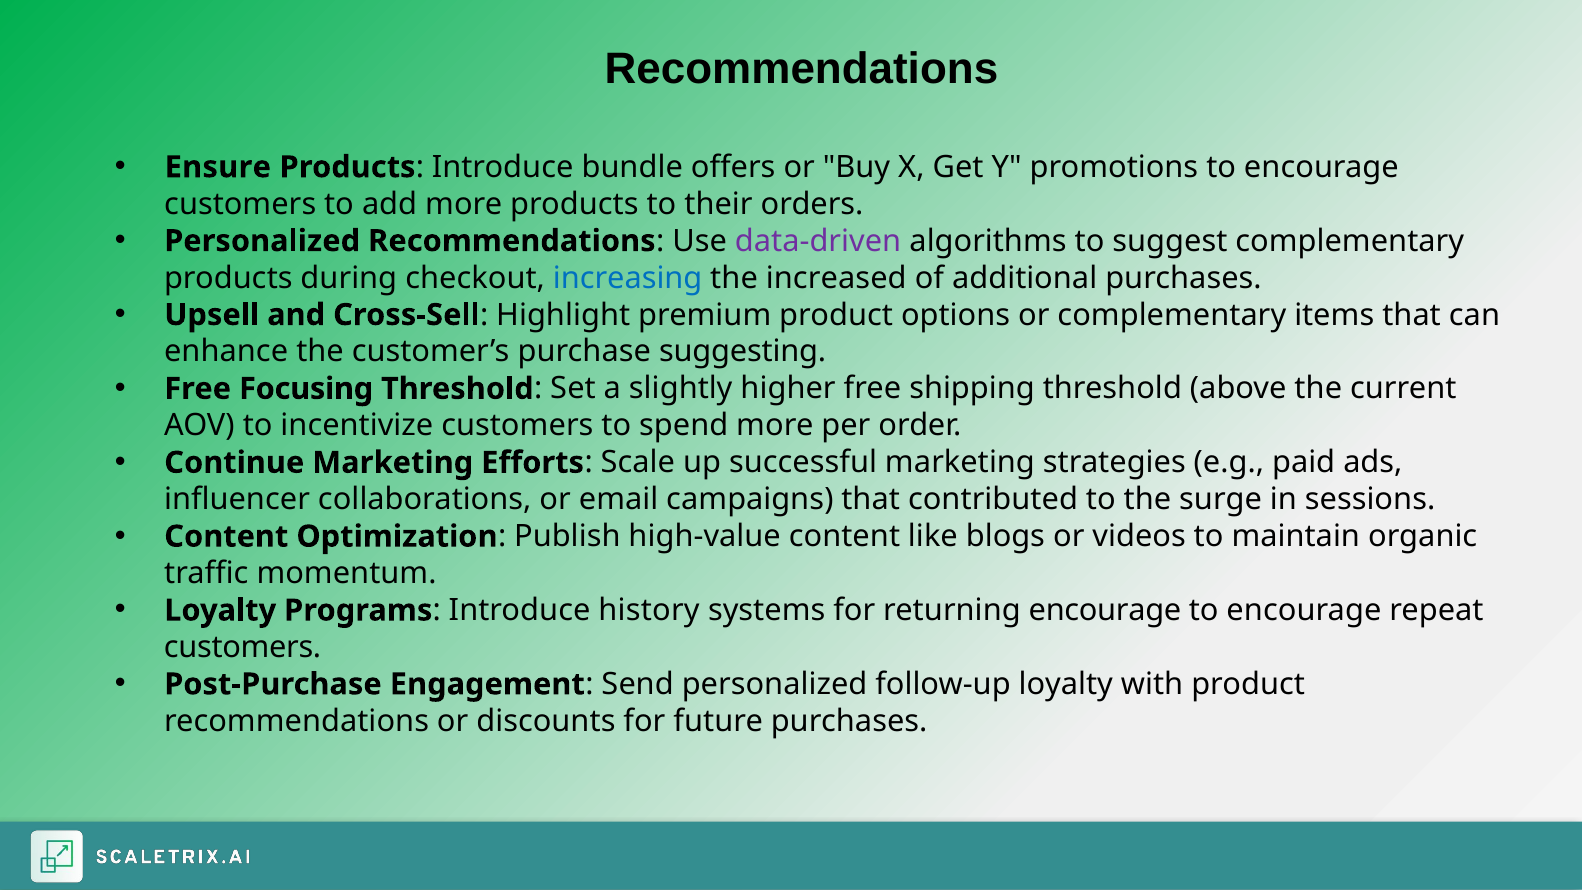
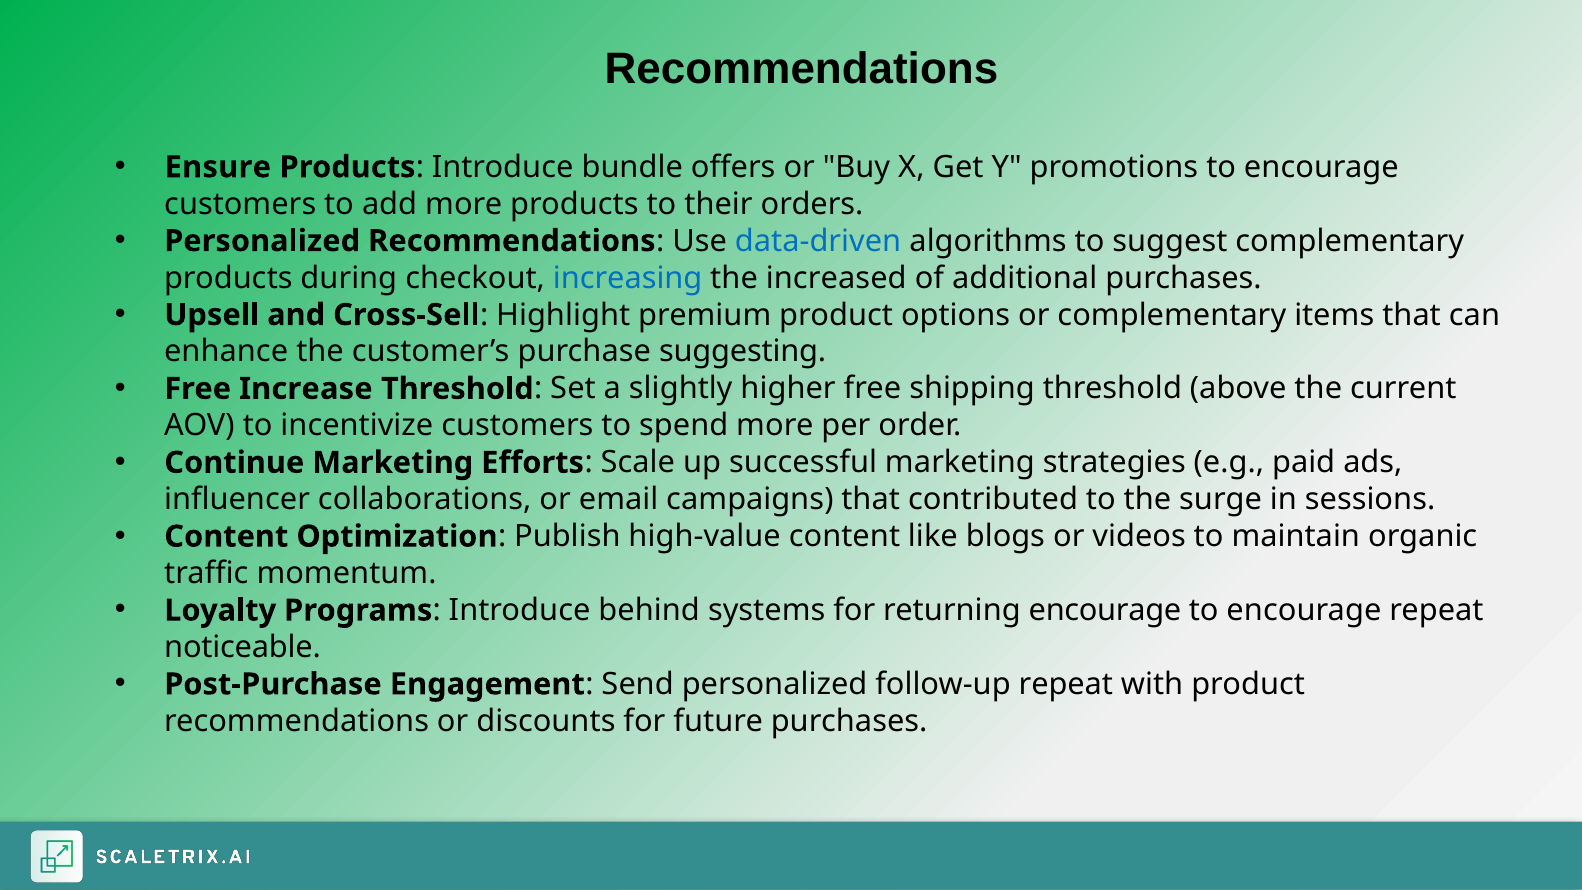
data-driven colour: purple -> blue (818, 241)
Focusing: Focusing -> Increase (306, 389)
history: history -> behind (649, 610)
customers: customers -> noticeable (243, 647)
follow-up loyalty: loyalty -> repeat (1066, 684)
